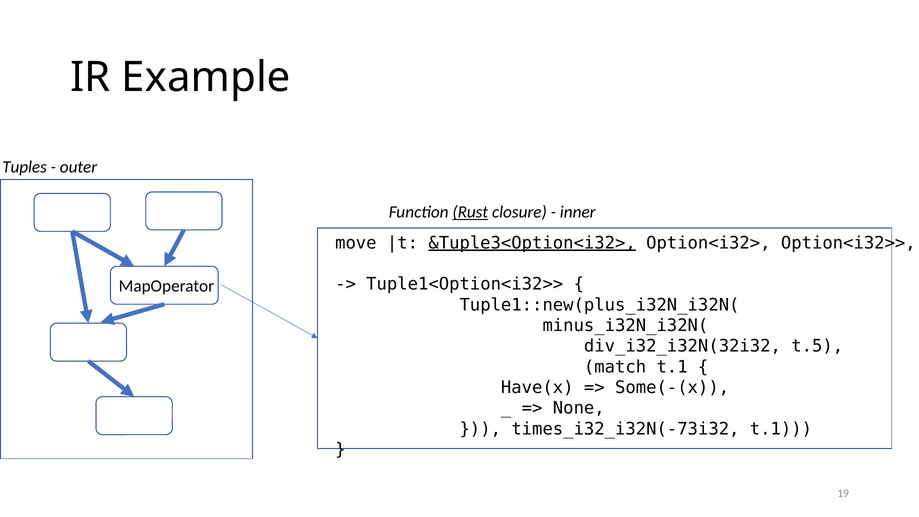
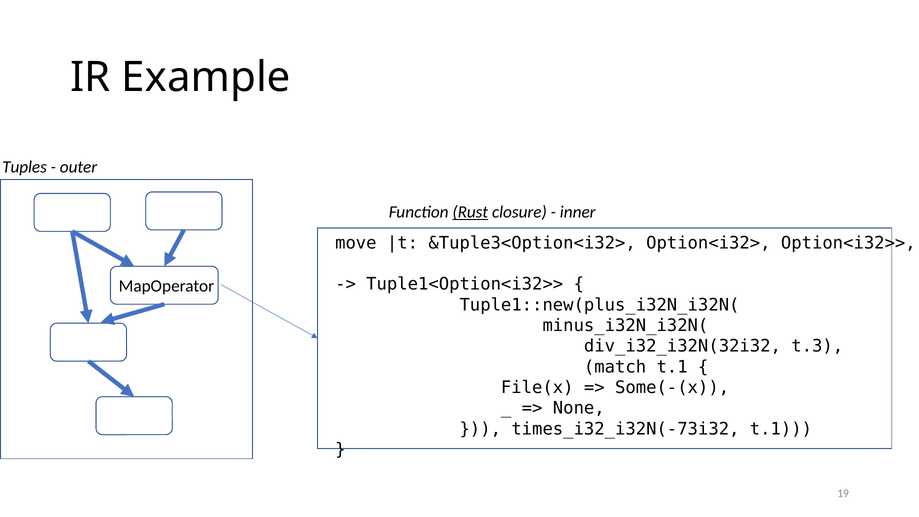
&Tuple3<Option<i32> underline: present -> none (532, 243)
t.5: t.5 -> t.3 (817, 346)
Have(x: Have(x -> File(x (537, 388)
